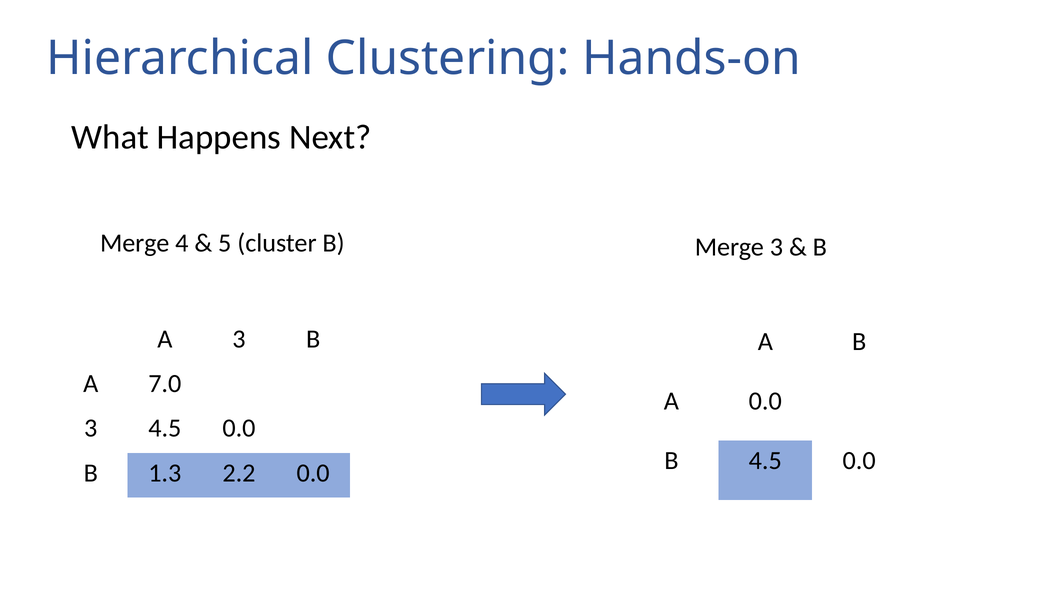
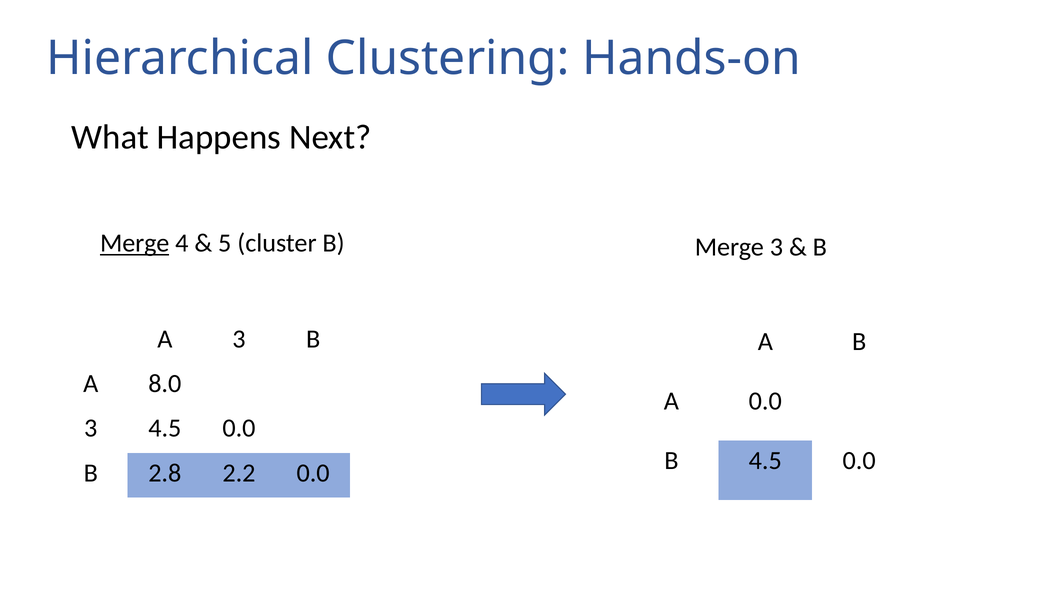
Merge underline: none -> present (135, 243)
7.0: 7.0 -> 8.0 (165, 384)
1.3: 1.3 -> 2.8 (165, 473)
